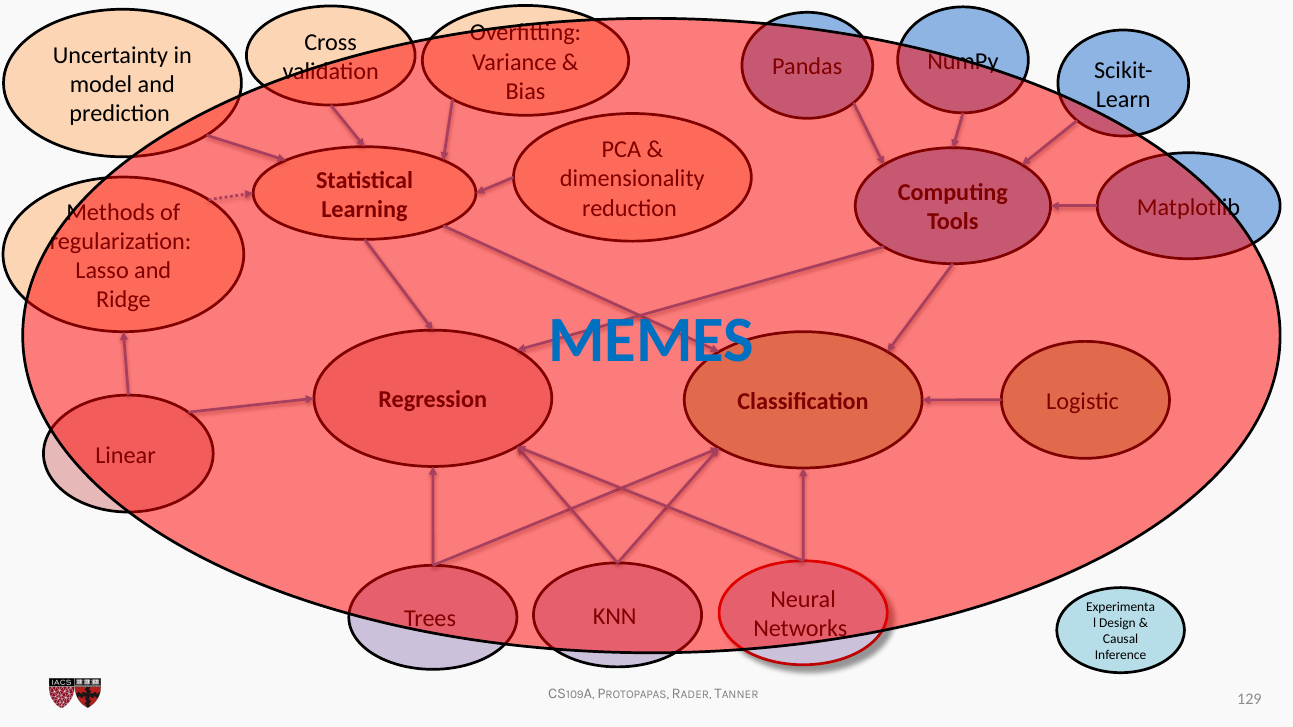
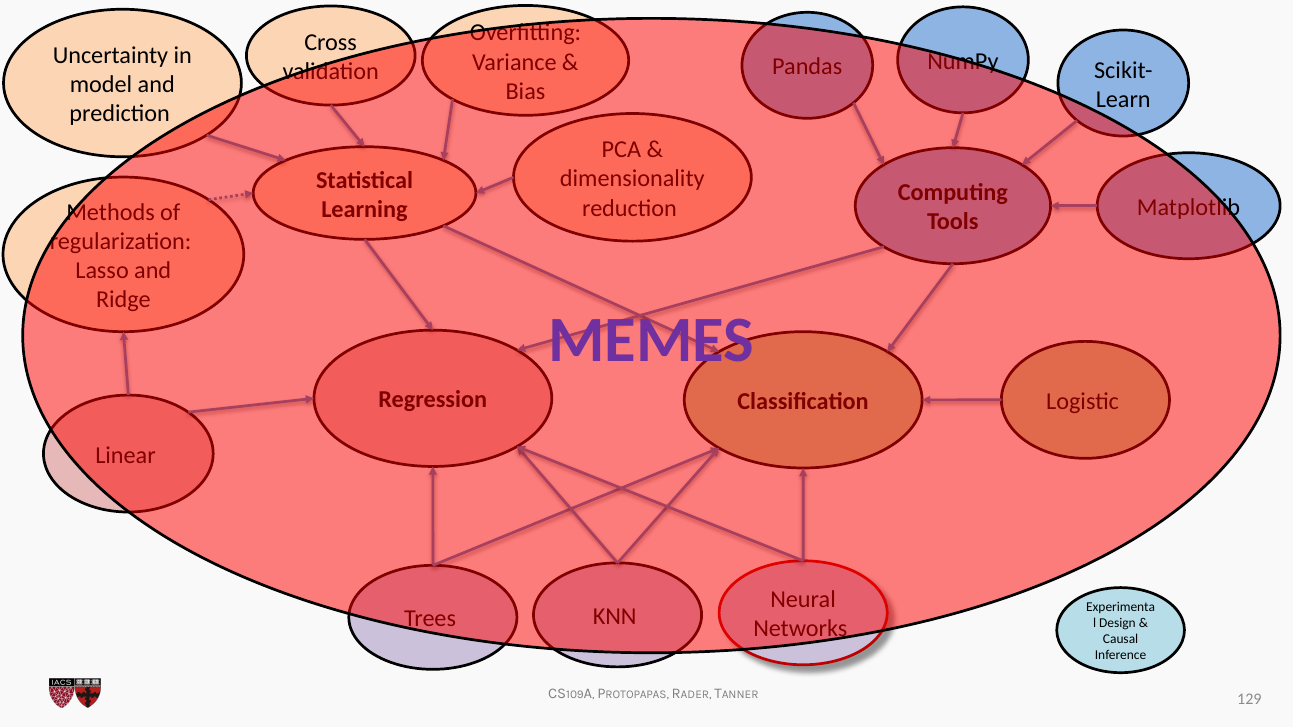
MEMES colour: blue -> purple (651, 340)
